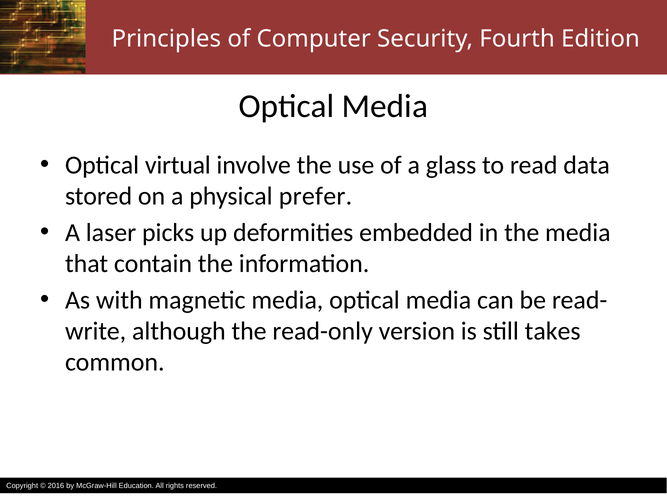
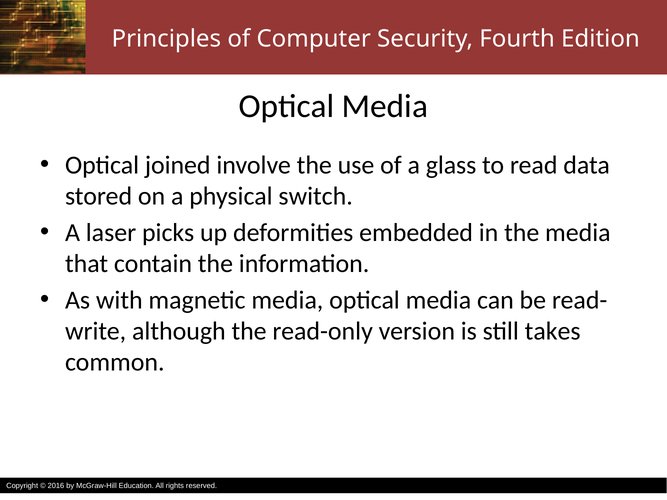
virtual: virtual -> joined (178, 165)
prefer: prefer -> switch (316, 196)
